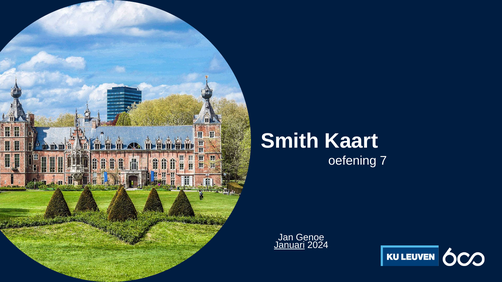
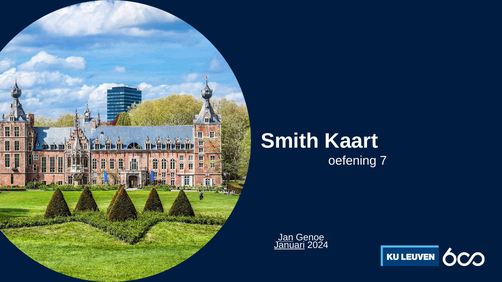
Jan underline: none -> present (286, 238)
